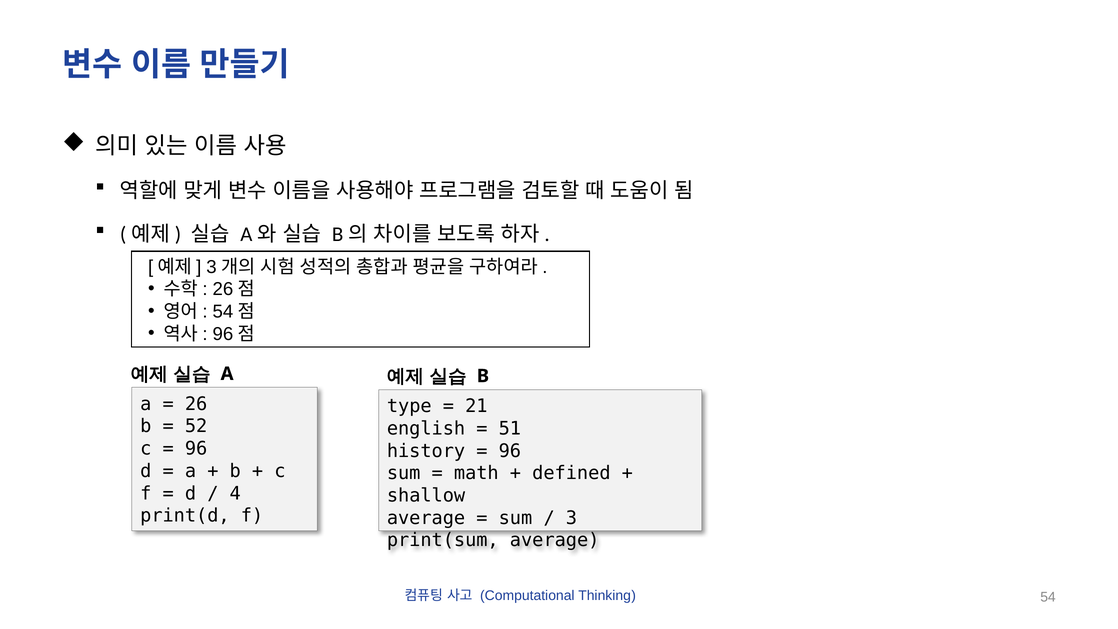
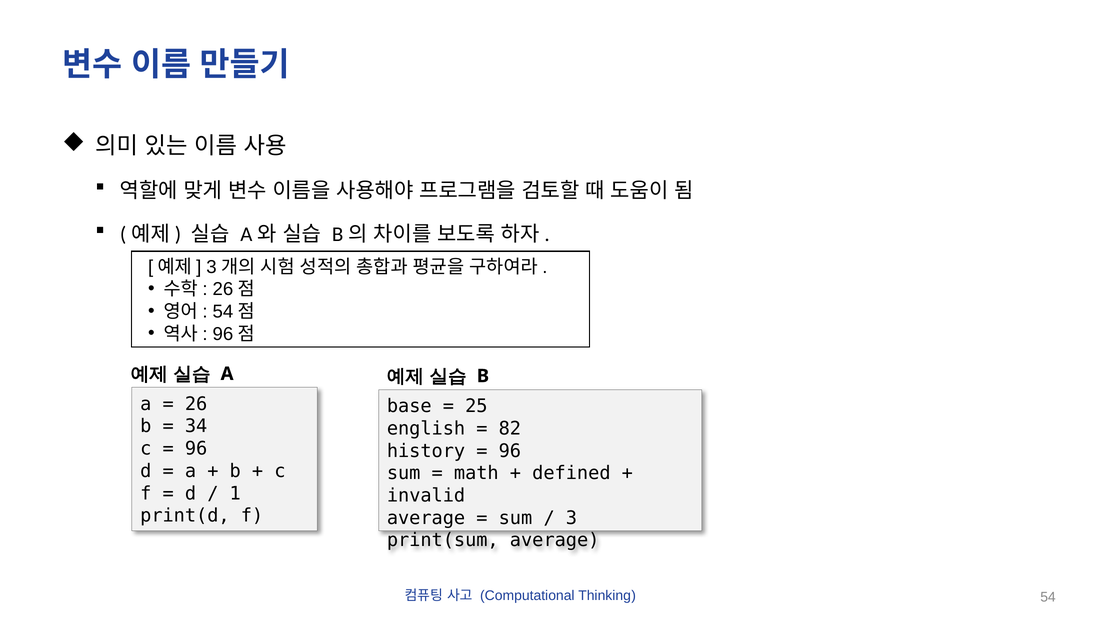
type: type -> base (409, 406)
21: 21 -> 25 (476, 406)
52: 52 -> 34 (196, 426)
51: 51 -> 82 (510, 428)
4: 4 -> 1 (235, 493)
shallow: shallow -> invalid (426, 495)
